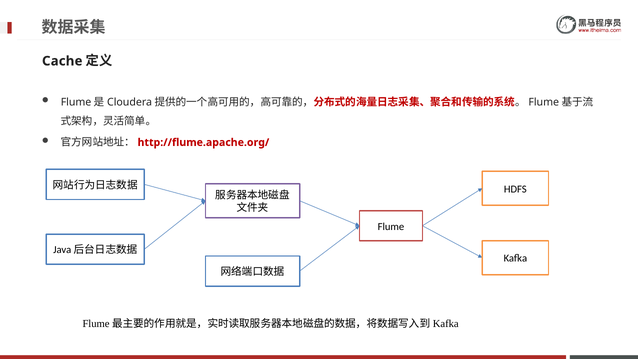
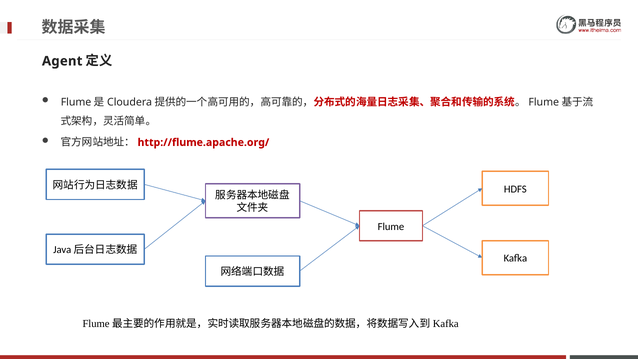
Cache: Cache -> Agent (62, 61)
